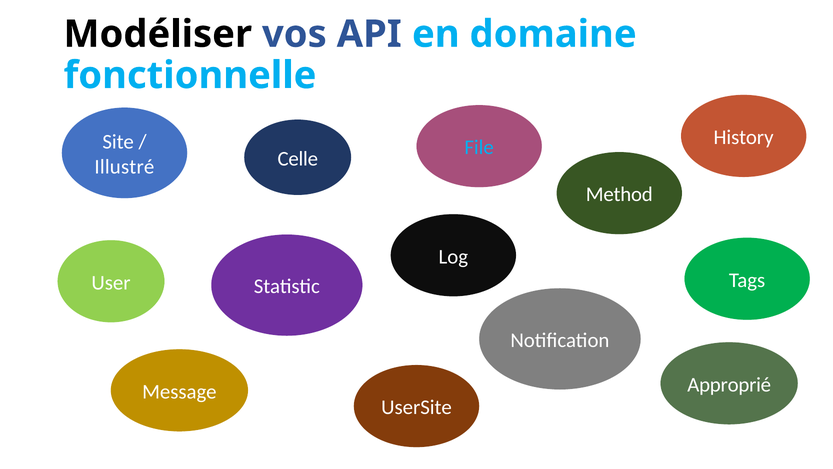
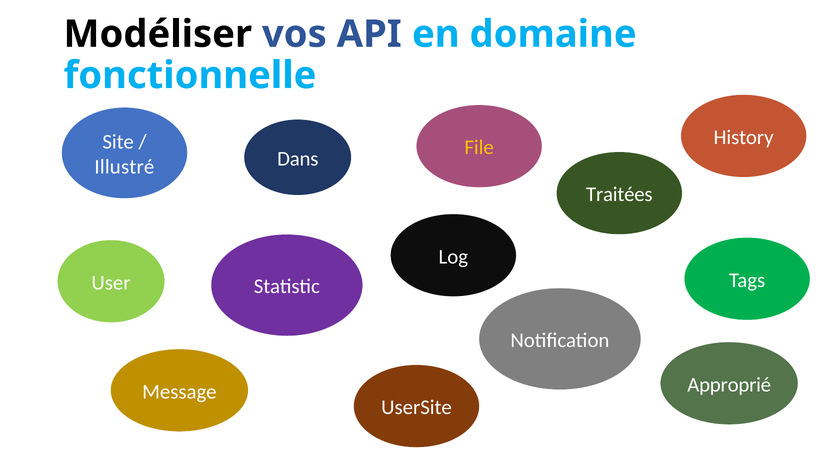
File colour: light blue -> yellow (479, 147)
Celle: Celle -> Dans (298, 159)
Method: Method -> Traitées (619, 194)
